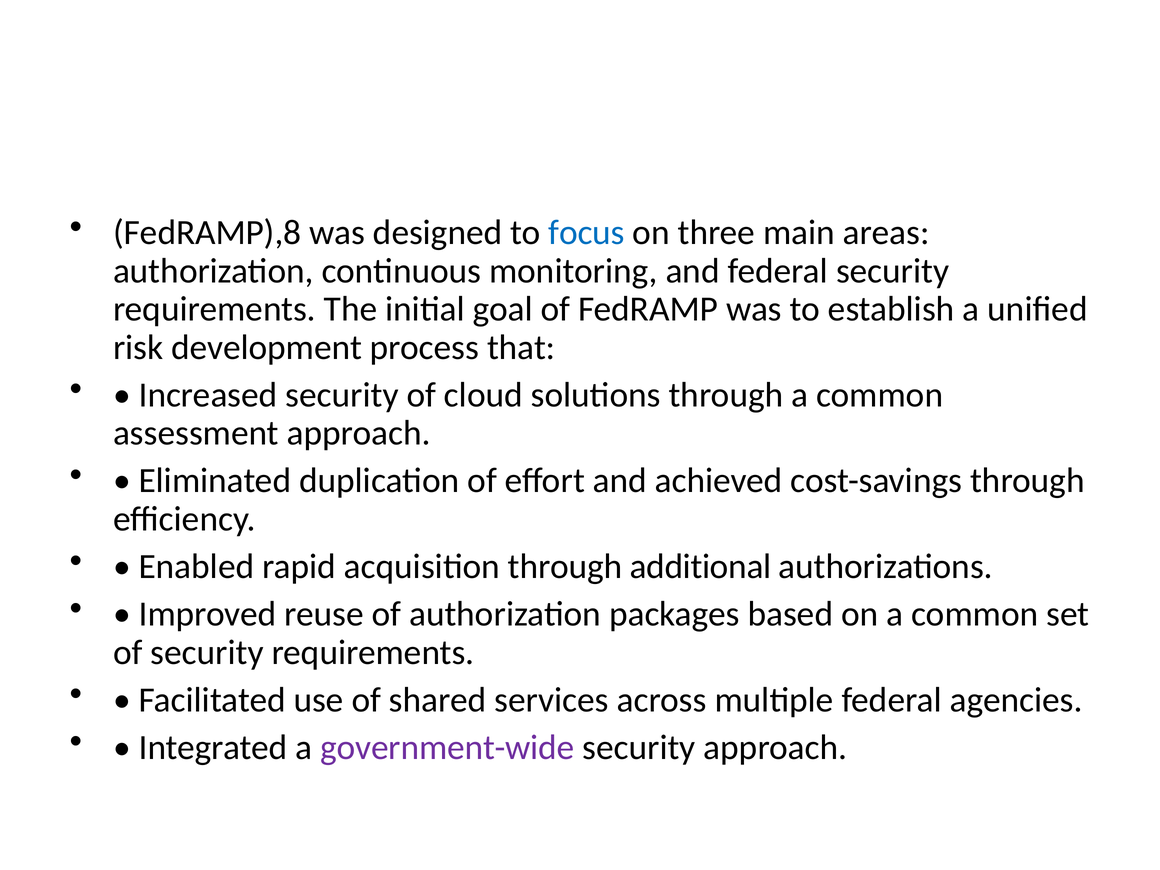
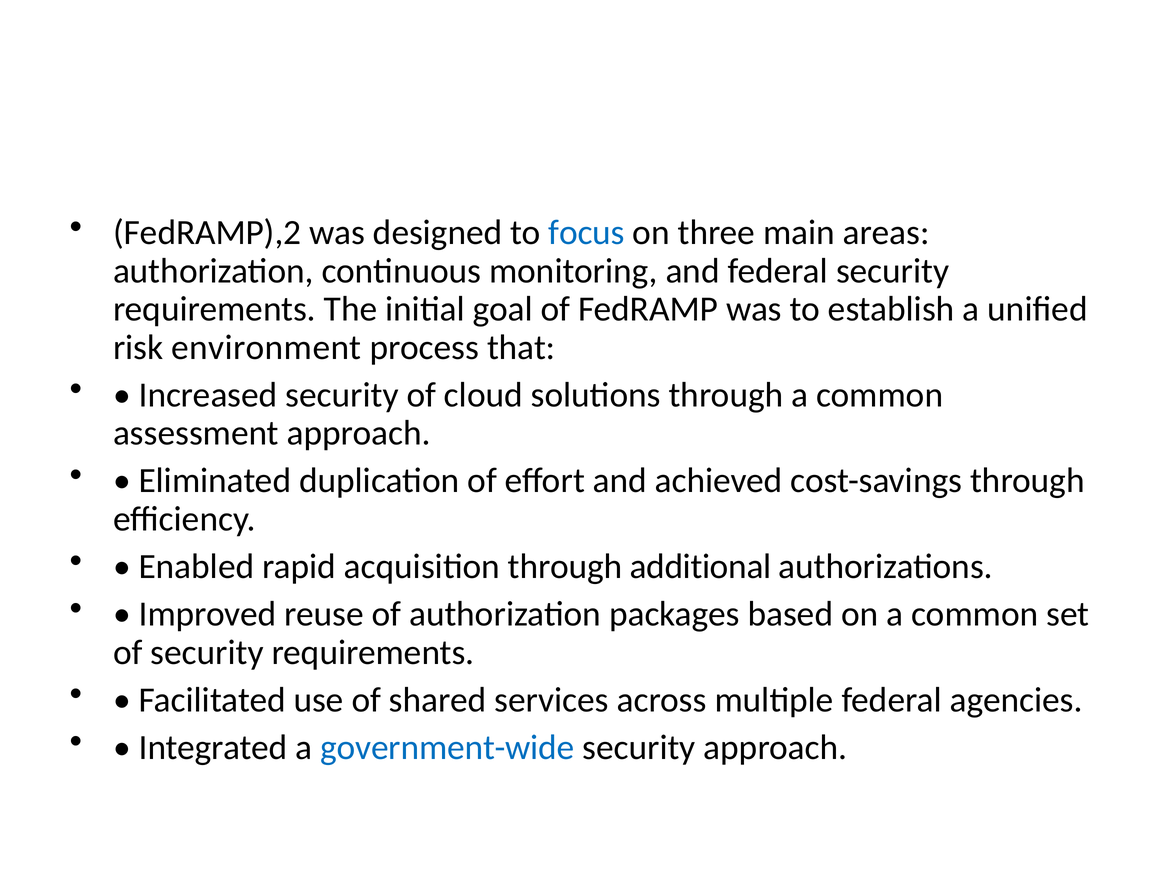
FedRAMP),8: FedRAMP),8 -> FedRAMP),2 (207, 233)
development: development -> environment (266, 347)
government-wide colour: purple -> blue (447, 747)
